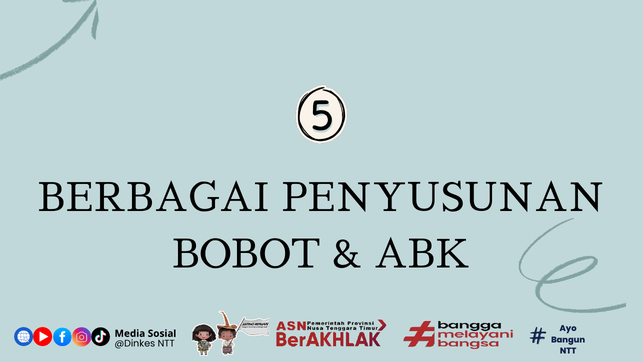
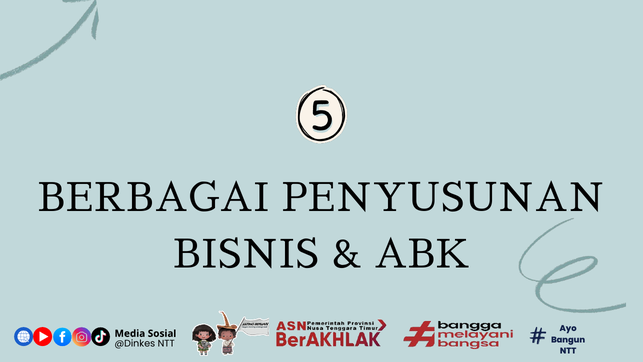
BOBOT: BOBOT -> BISNIS (246, 255)
